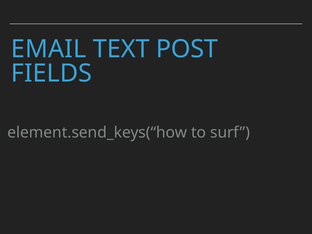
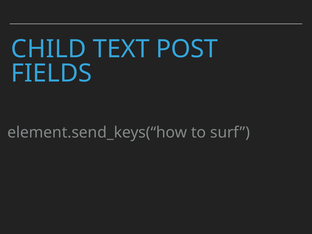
EMAIL: EMAIL -> CHILD (49, 49)
